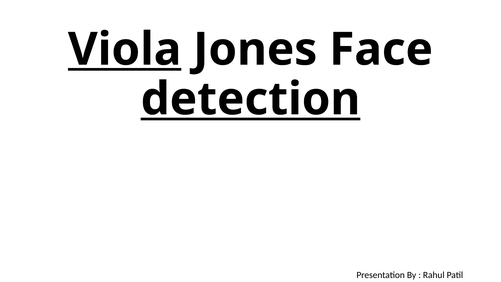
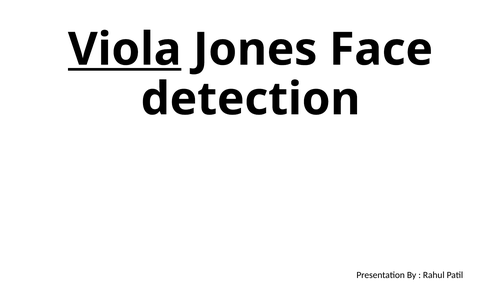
detection underline: present -> none (251, 99)
